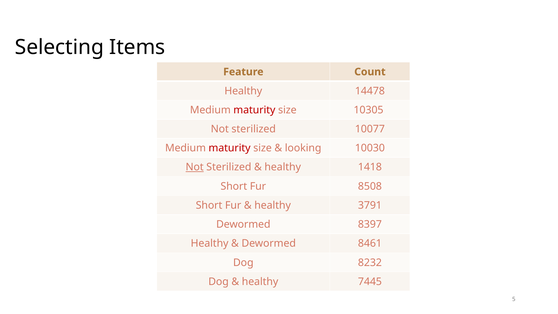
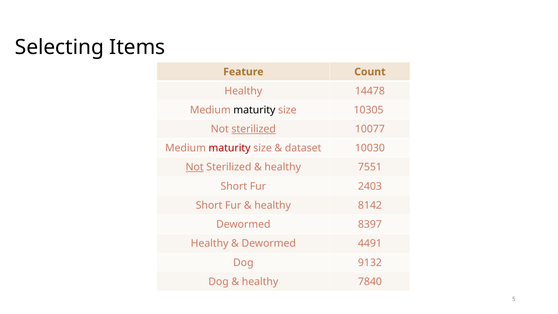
maturity colour: red -> black (254, 110)
sterilized underline: none -> present (254, 129)
looking: looking -> dataset (303, 148)
1418: 1418 -> 7551 (370, 167)
8508: 8508 -> 2403 (370, 186)
3791: 3791 -> 8142 (370, 205)
8461: 8461 -> 4491 (370, 243)
8232: 8232 -> 9132 (370, 262)
7445: 7445 -> 7840 (370, 282)
